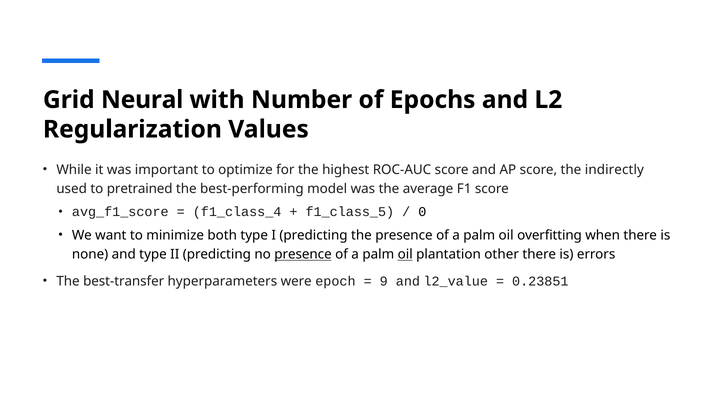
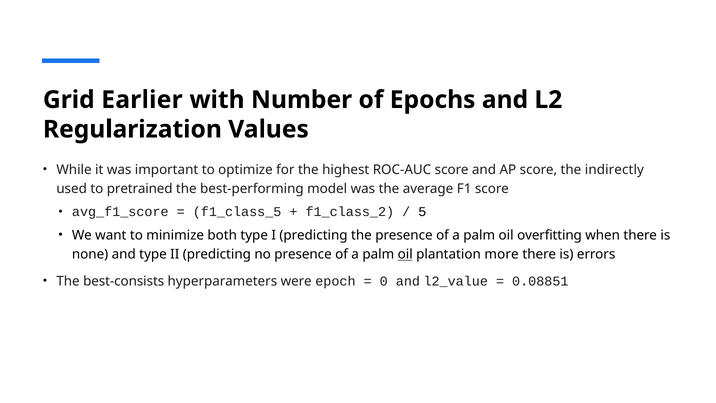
Neural: Neural -> Earlier (142, 100)
f1_class_4: f1_class_4 -> f1_class_5 (237, 212)
f1_class_5: f1_class_5 -> f1_class_2 (350, 212)
0: 0 -> 5 (422, 212)
presence underline: present -> none (303, 254)
other: other -> more (502, 254)
best-transfer: best-transfer -> best-consists (124, 281)
9: 9 -> 0 (384, 281)
0.23851: 0.23851 -> 0.08851 (540, 281)
